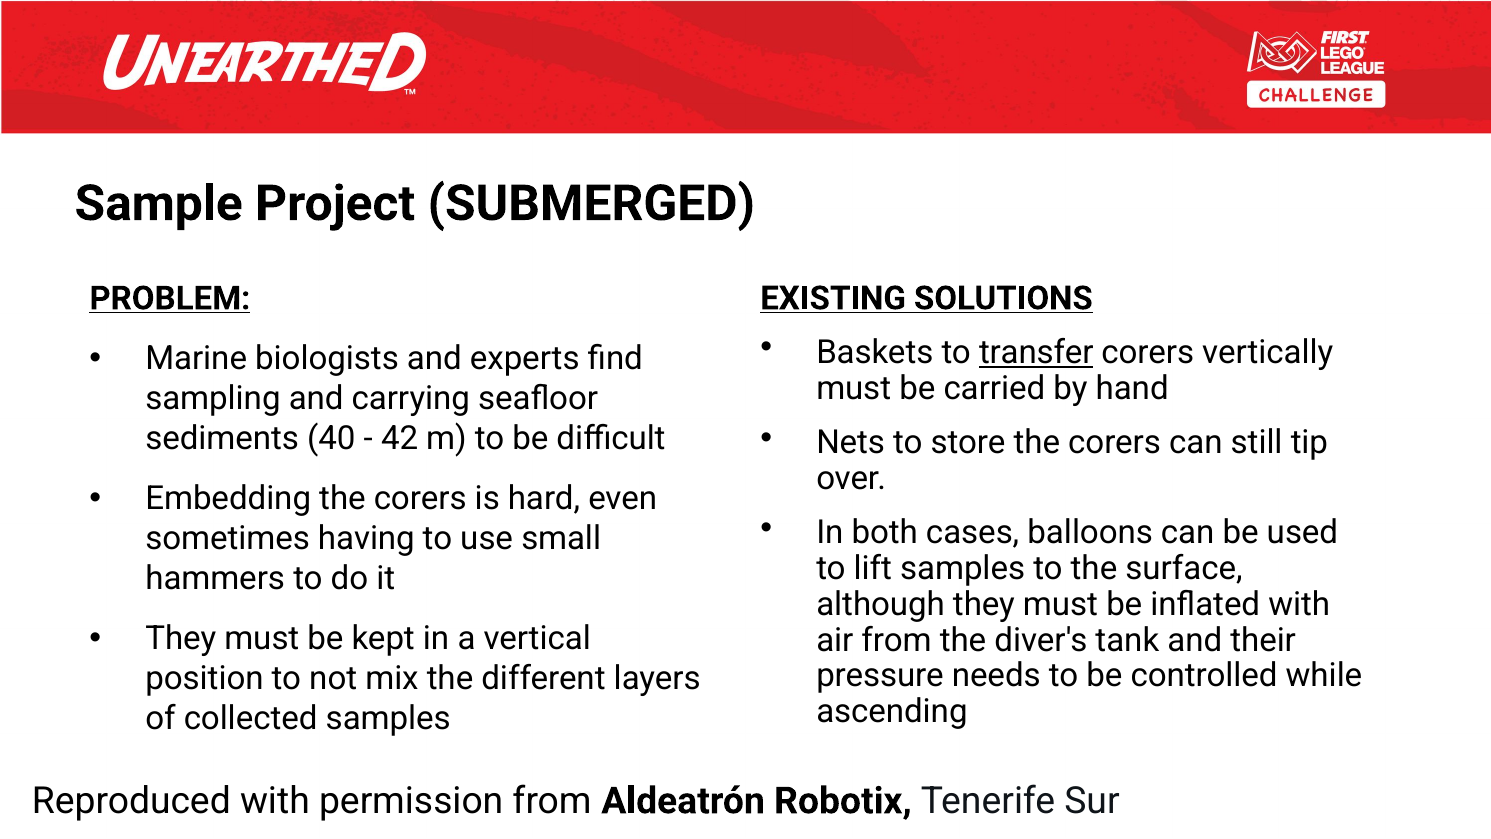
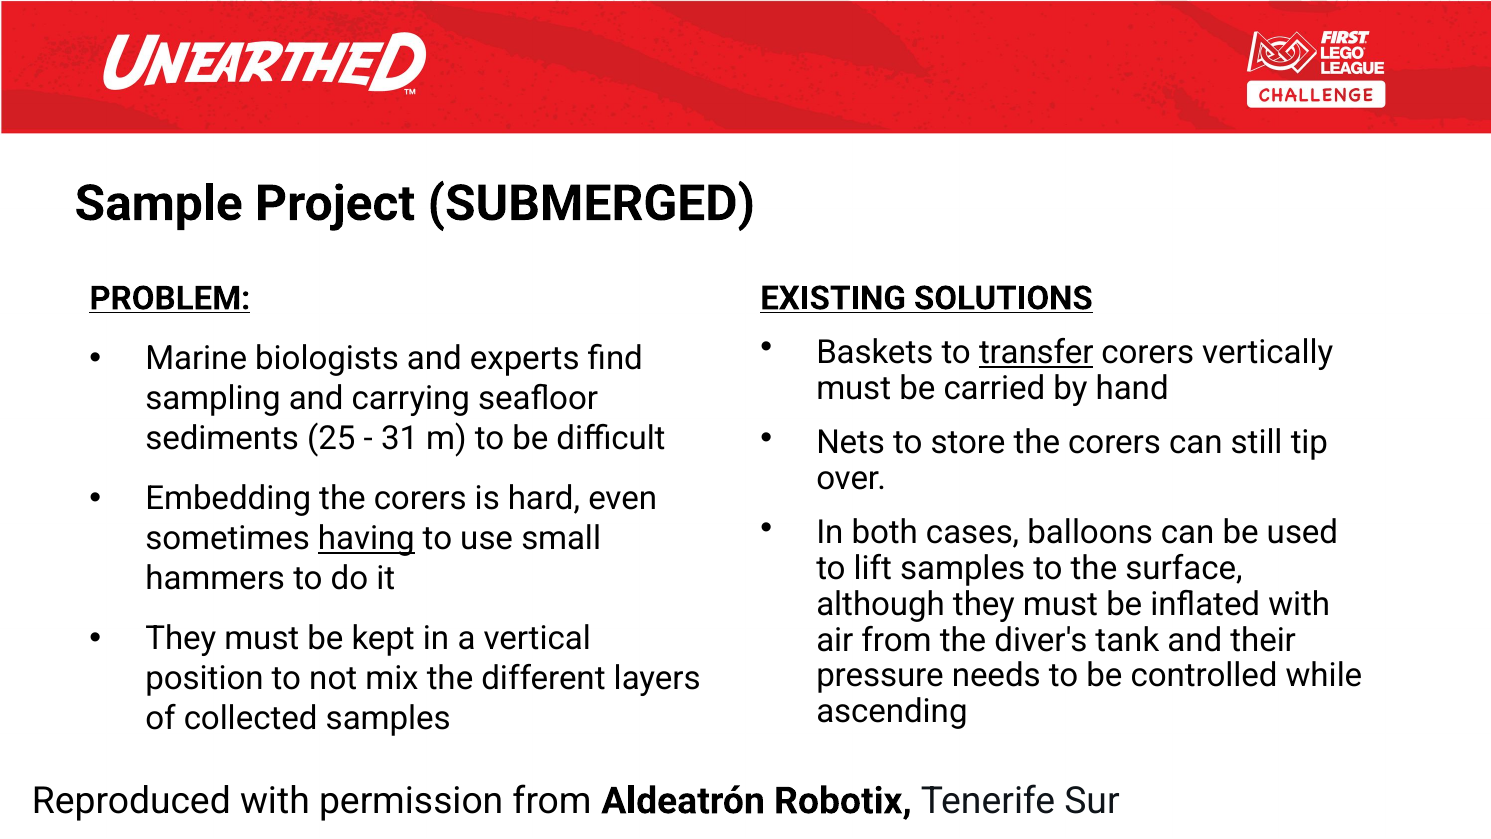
40: 40 -> 25 (331, 438)
42: 42 -> 31 (400, 438)
having underline: none -> present (366, 538)
